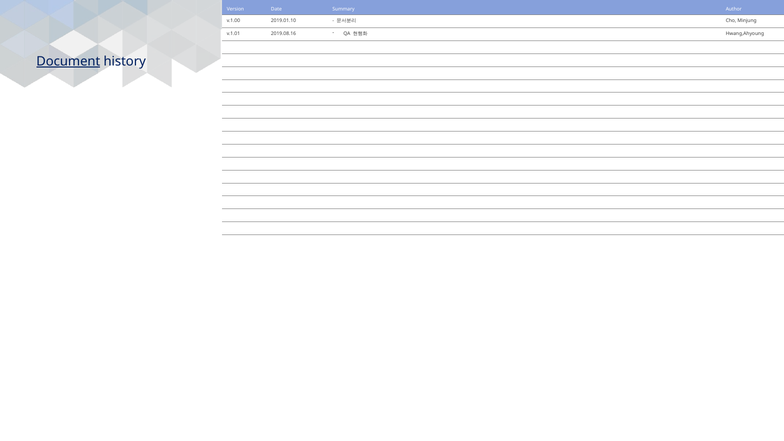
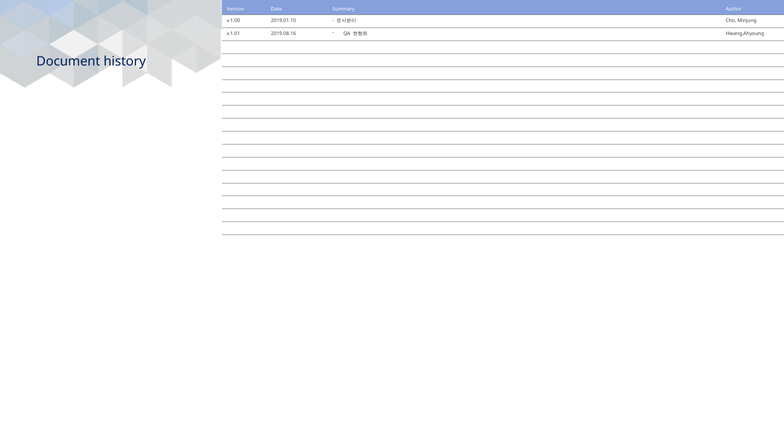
Document underline: present -> none (68, 61)
